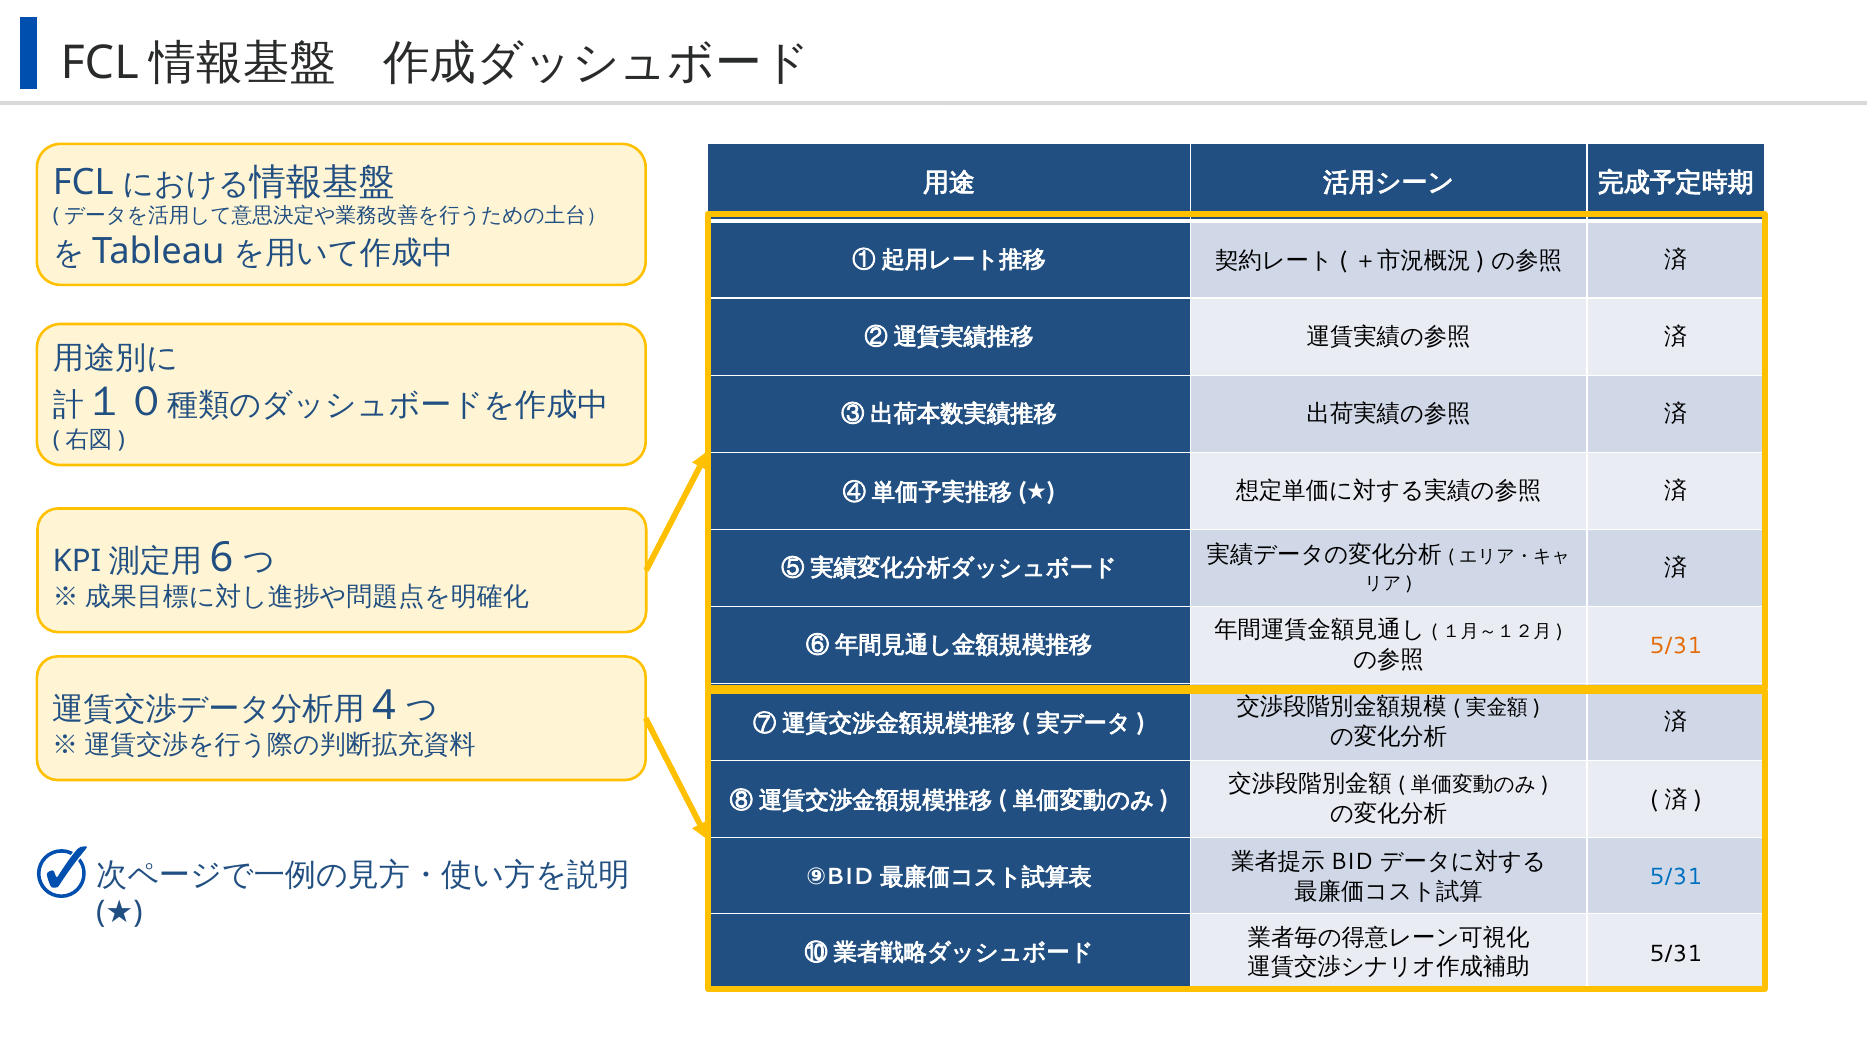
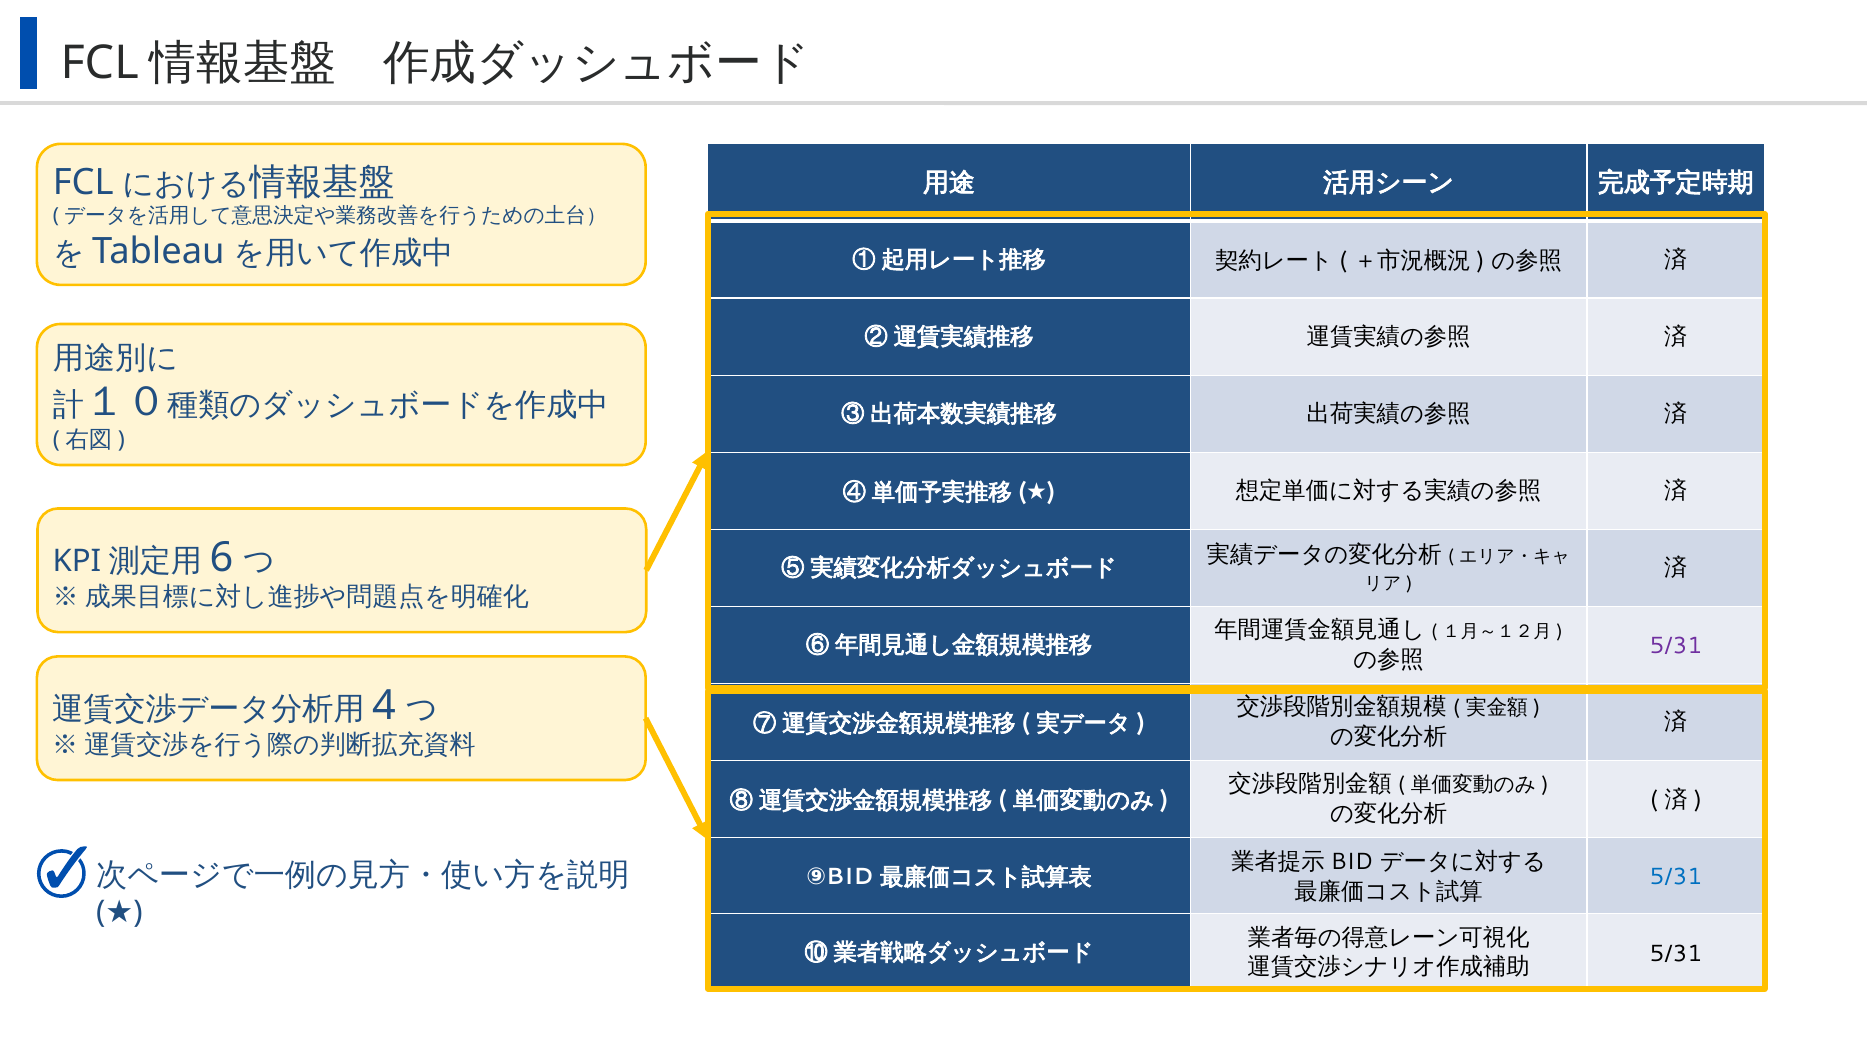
5/31 colour: orange -> purple (1676, 646)
